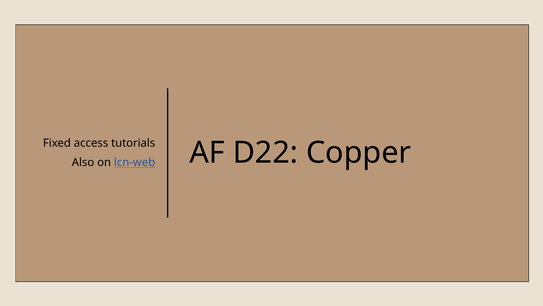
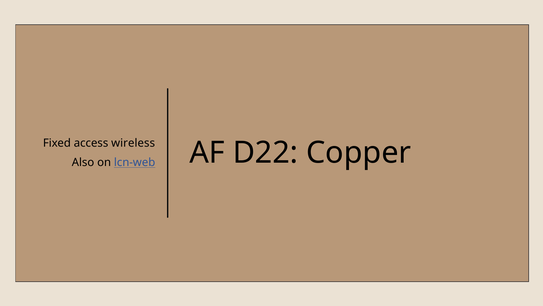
tutorials: tutorials -> wireless (133, 143)
